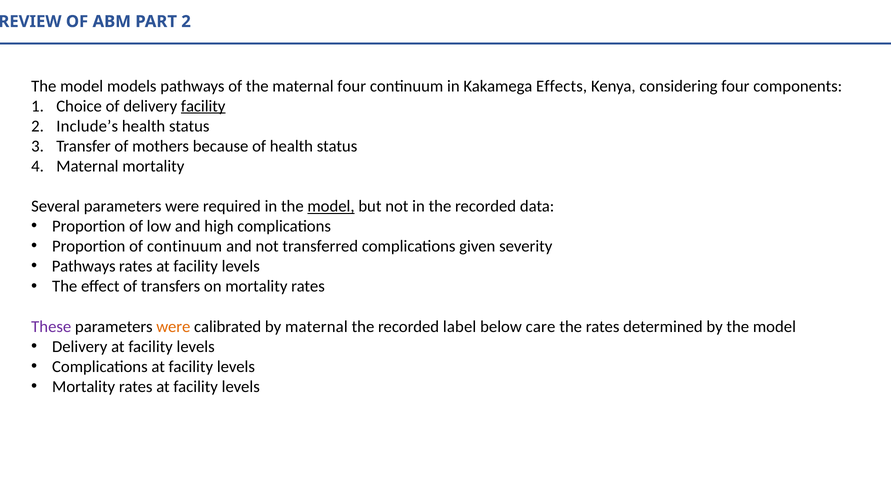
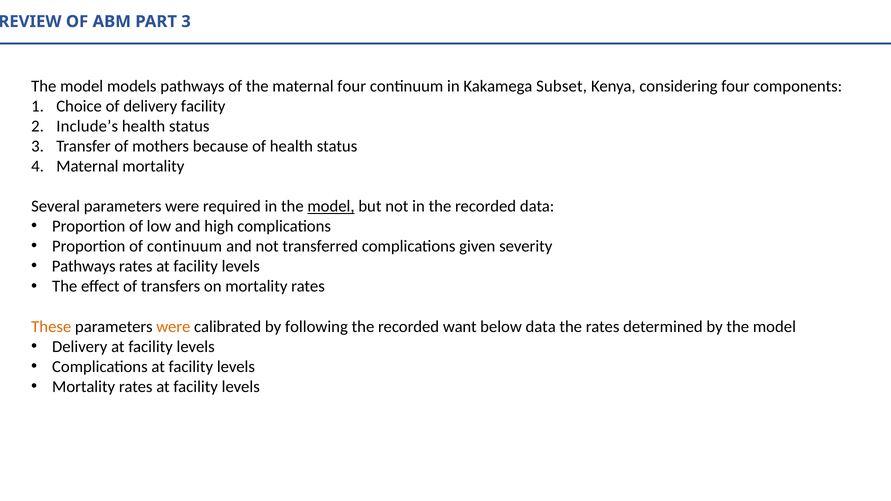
PART 2: 2 -> 3 (186, 22)
Effects: Effects -> Subset (562, 86)
facility underline: present -> none (203, 106)
These colour: purple -> orange (51, 327)
by maternal: maternal -> following (316, 327)
label: label -> want (460, 327)
below care: care -> data (541, 327)
